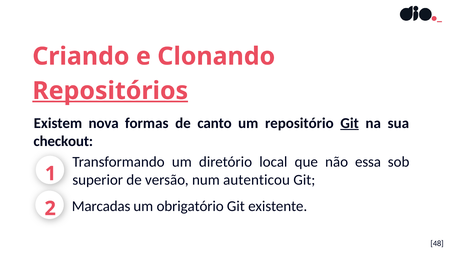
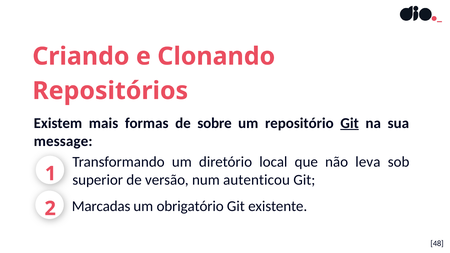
Repositórios underline: present -> none (110, 91)
nova: nova -> mais (104, 123)
canto: canto -> sobre (215, 123)
checkout: checkout -> message (63, 141)
essa: essa -> leva (368, 162)
